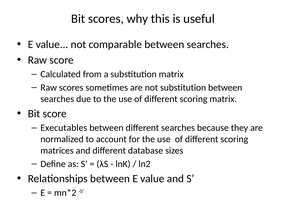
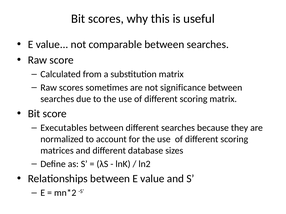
not substitution: substitution -> significance (183, 88)
